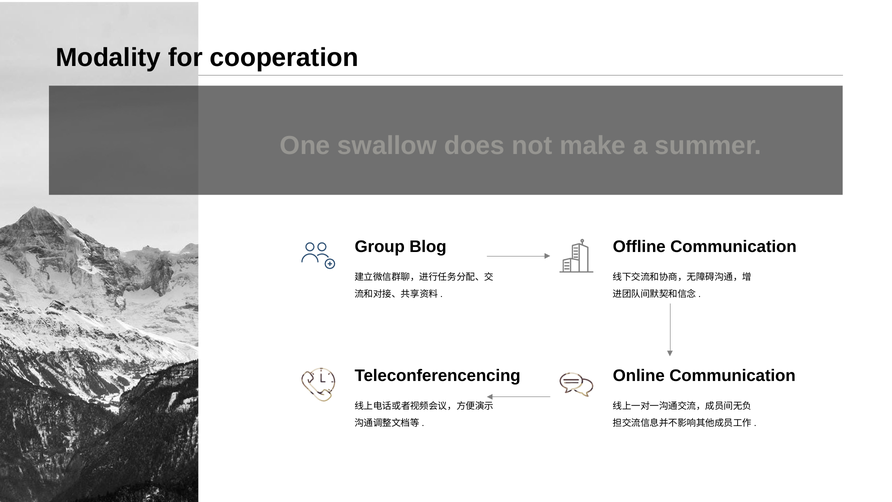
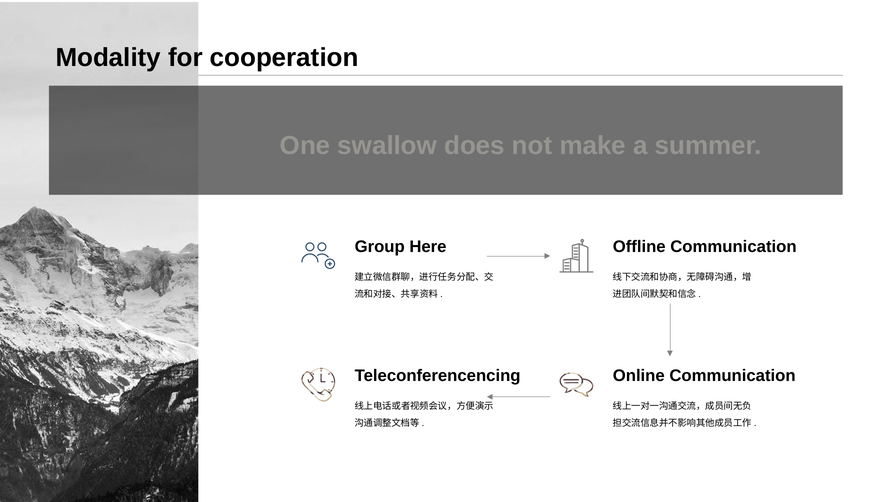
Blog: Blog -> Here (428, 247)
